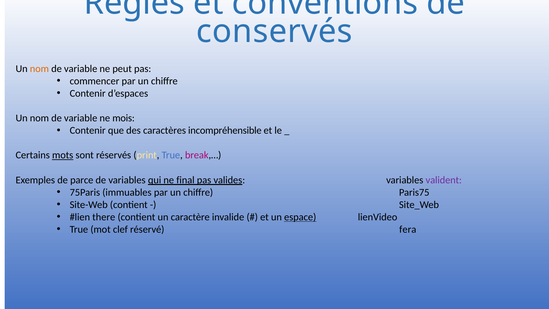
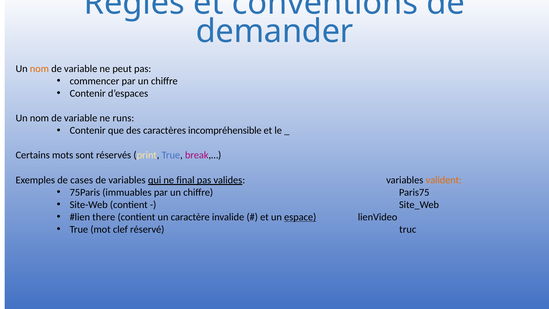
conservés: conservés -> demander (275, 31)
mois: mois -> runs (123, 118)
mots underline: present -> none (63, 155)
parce: parce -> cases (82, 180)
valident colour: purple -> orange (444, 180)
fera: fera -> truc (408, 229)
